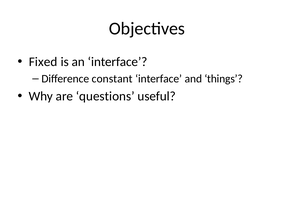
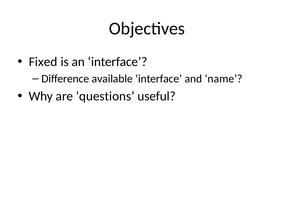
constant: constant -> available (112, 79)
things: things -> name (224, 79)
